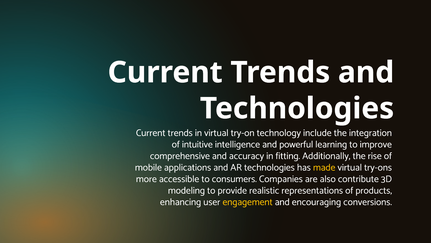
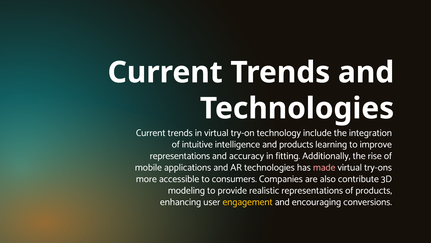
and powerful: powerful -> products (296, 144)
comprehensive: comprehensive -> representations (180, 155)
made colour: yellow -> pink (324, 167)
